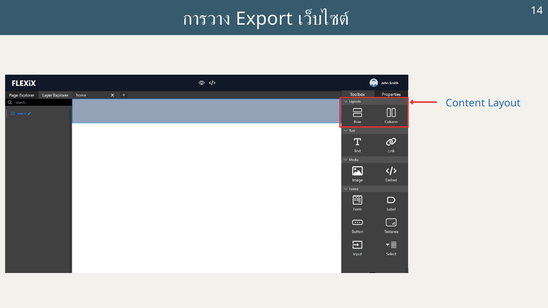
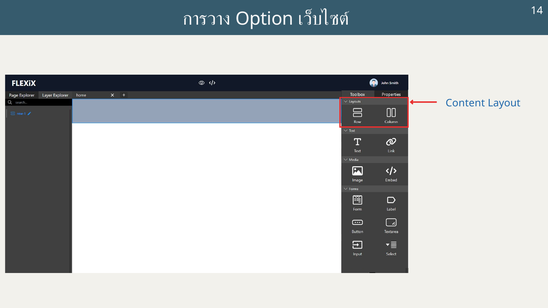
Export: Export -> Option (264, 19)
